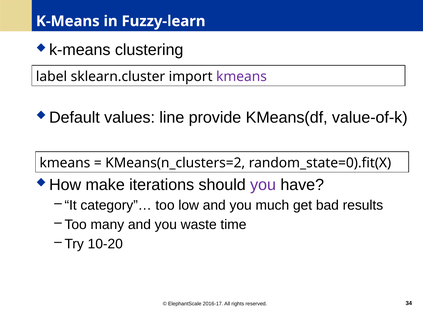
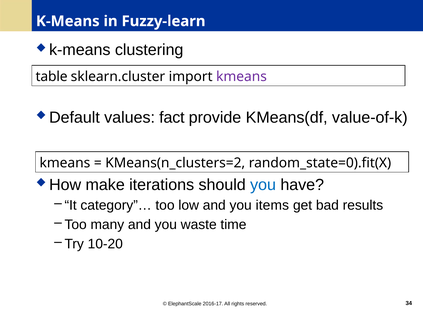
label: label -> table (52, 76)
line: line -> fact (172, 117)
you colour: purple -> blue (263, 185)
much: much -> items (272, 205)
